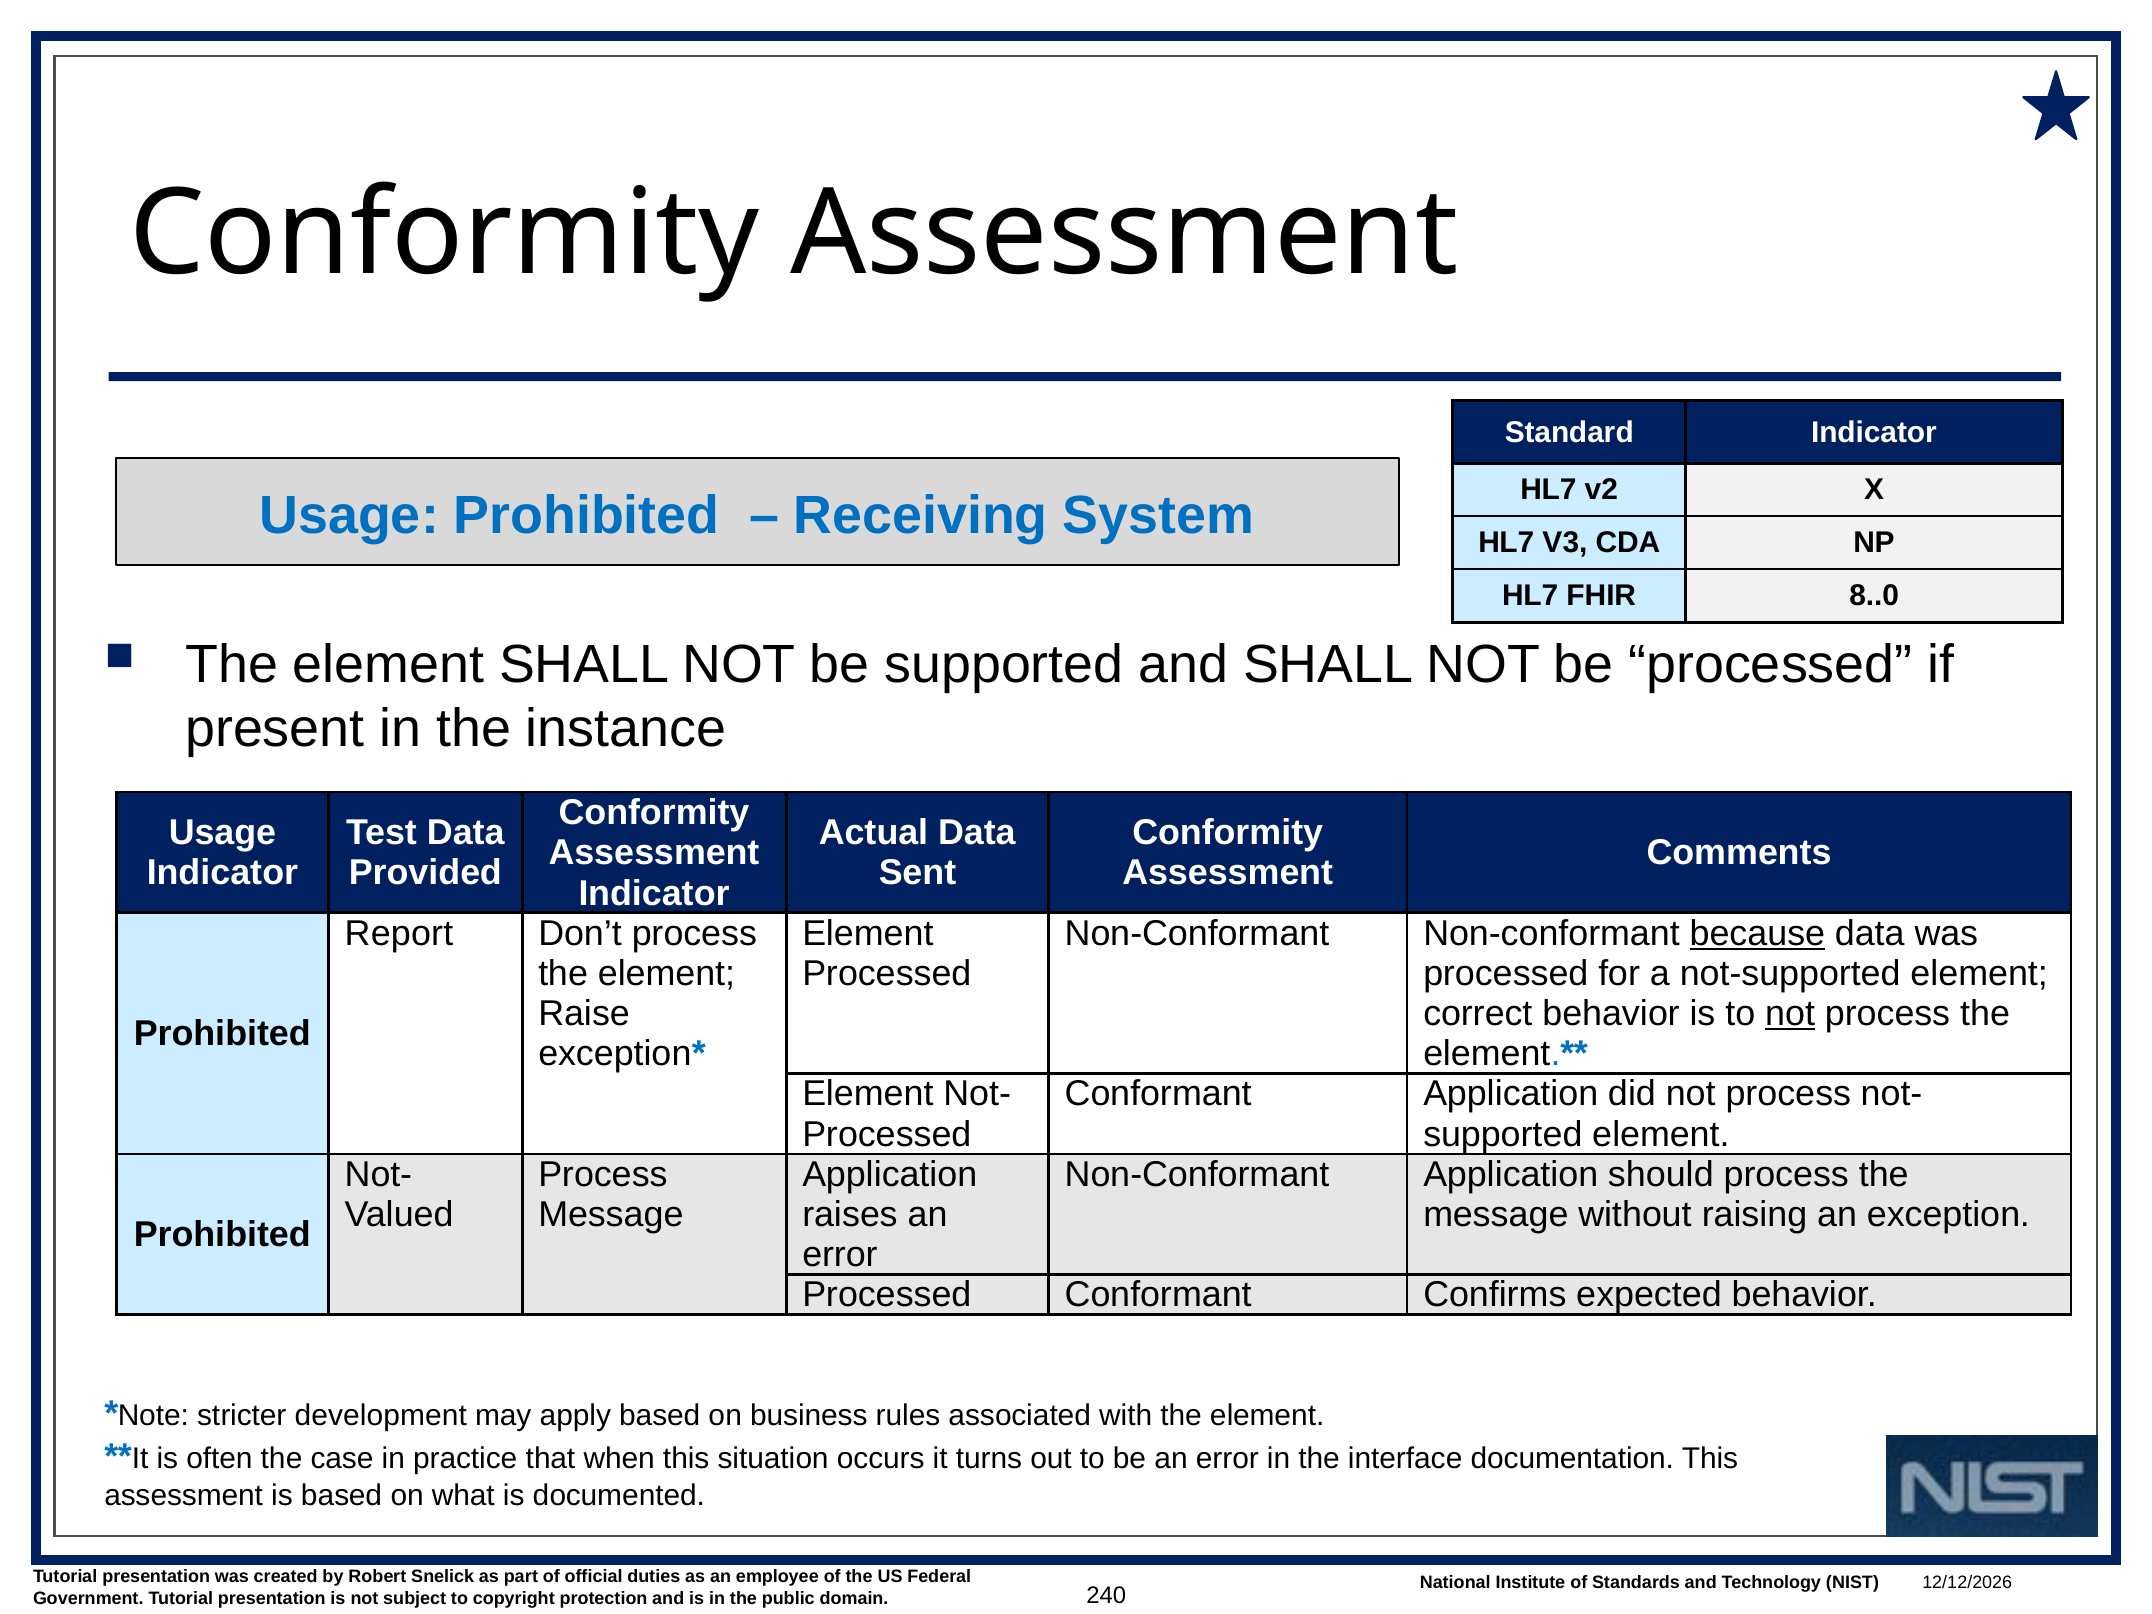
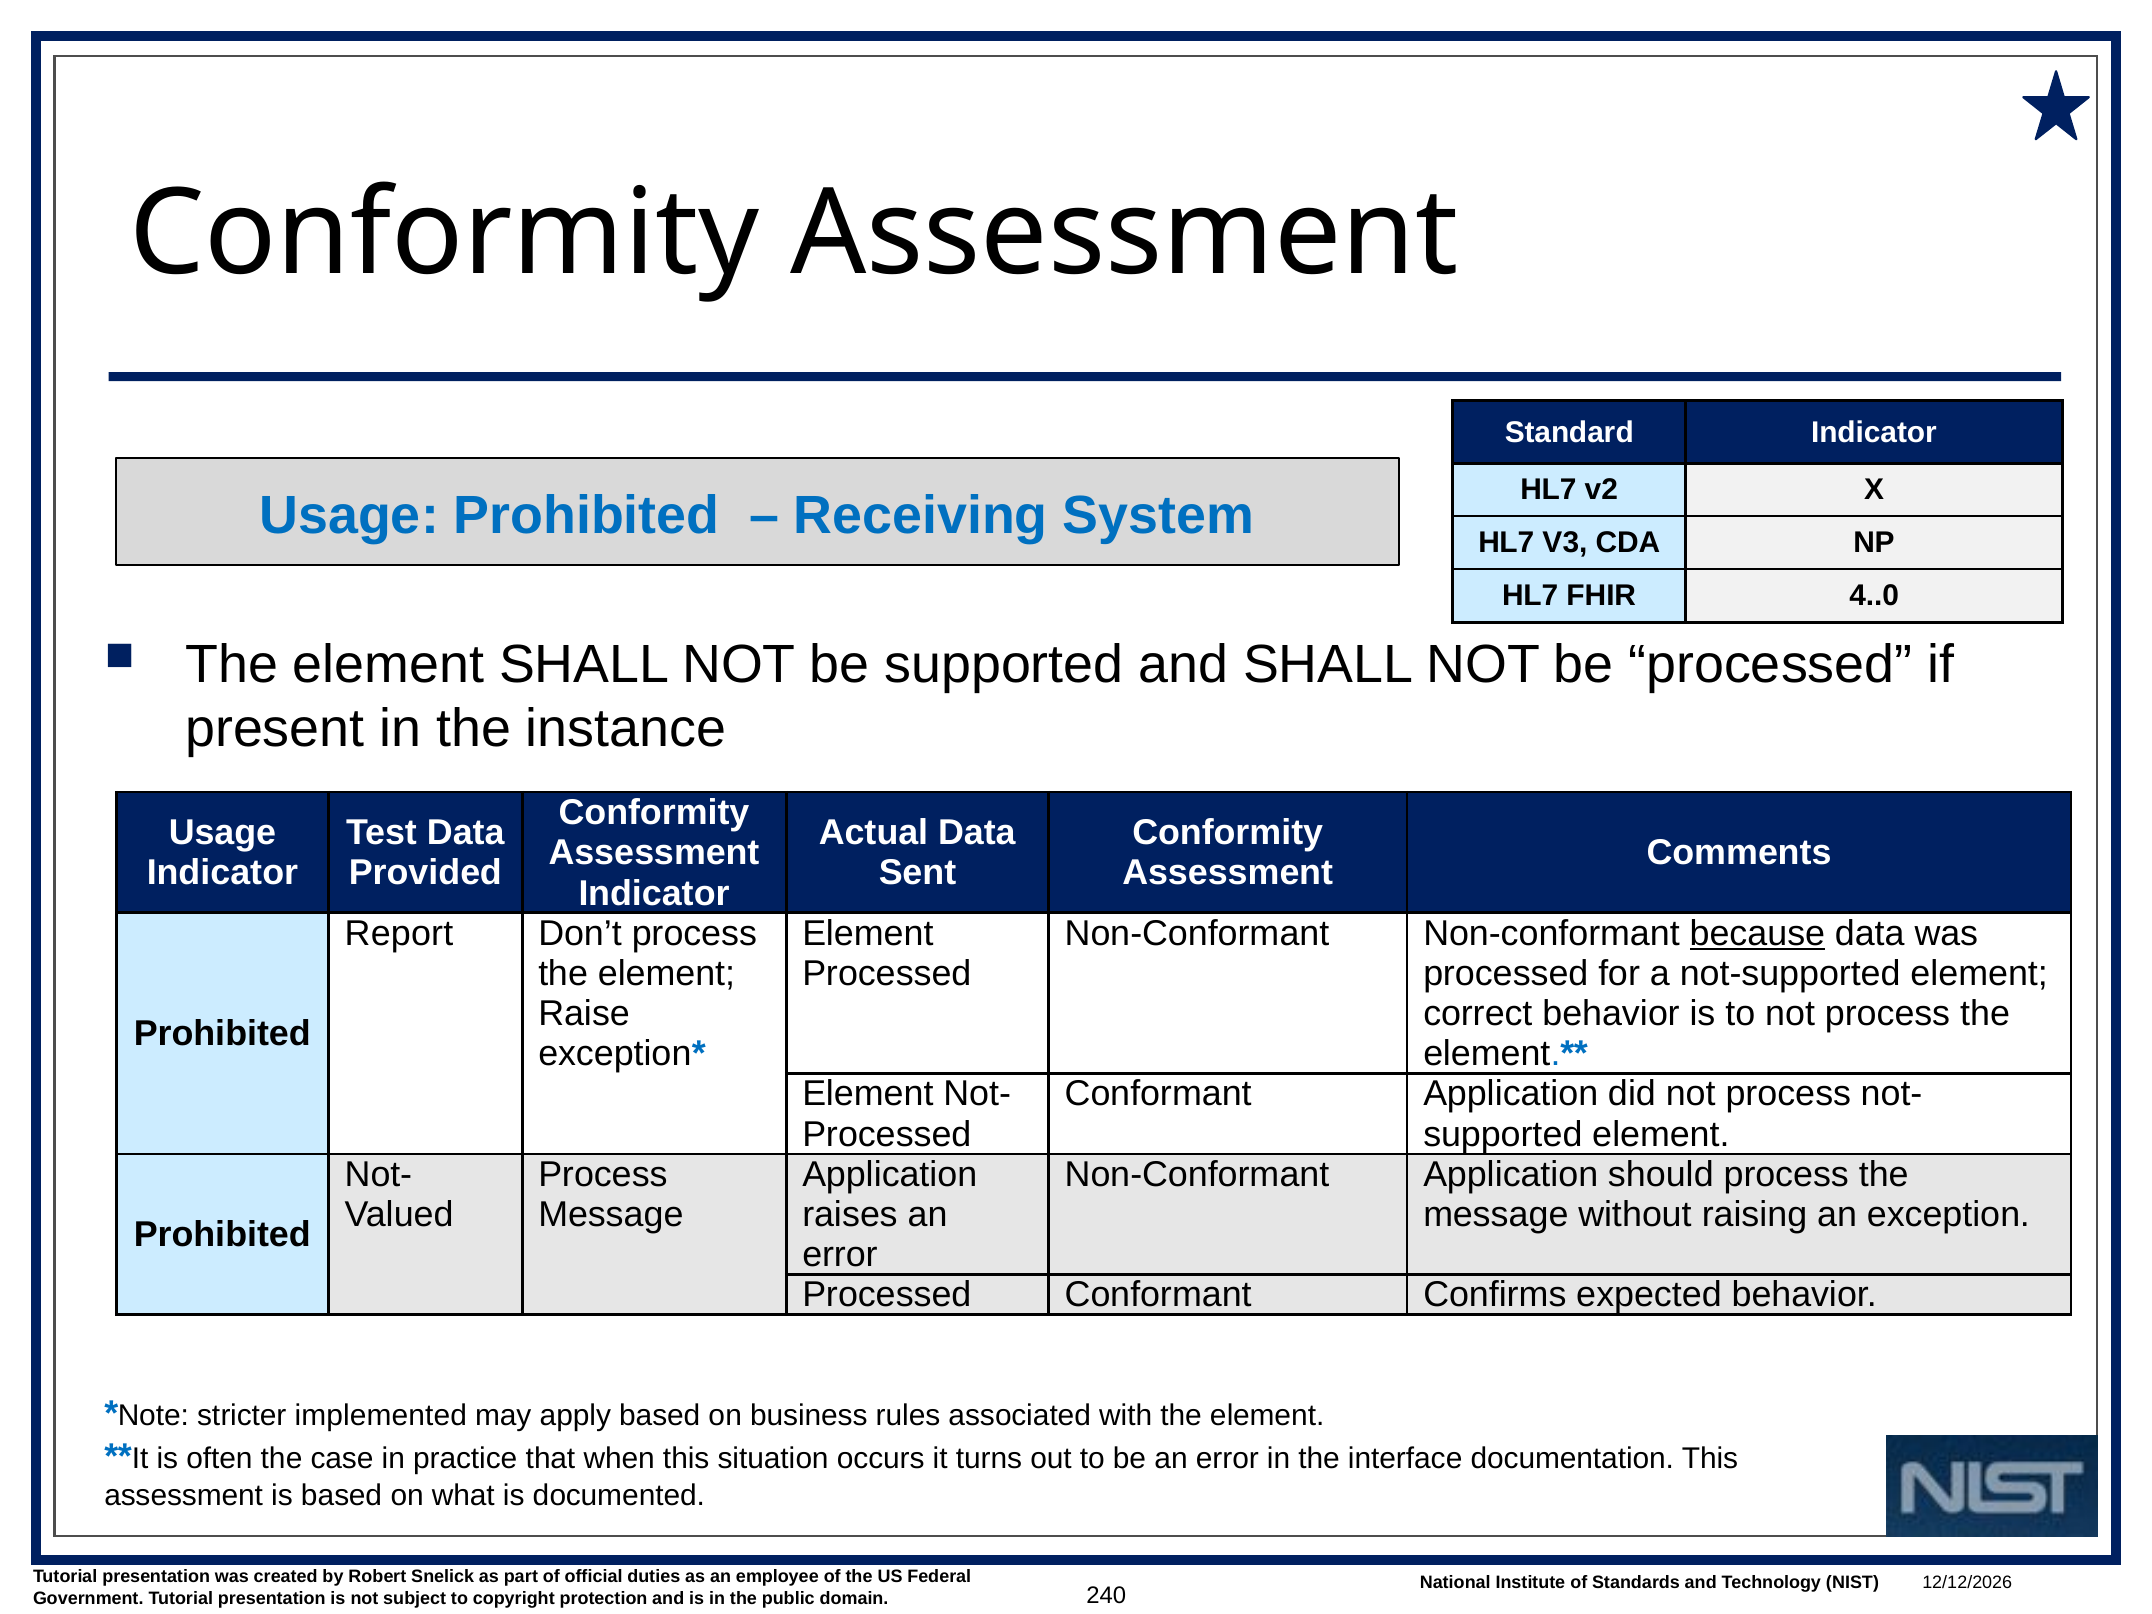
8..0: 8..0 -> 4..0 (1874, 596)
not underline: present -> none (1790, 1014)
development: development -> implemented (381, 1416)
